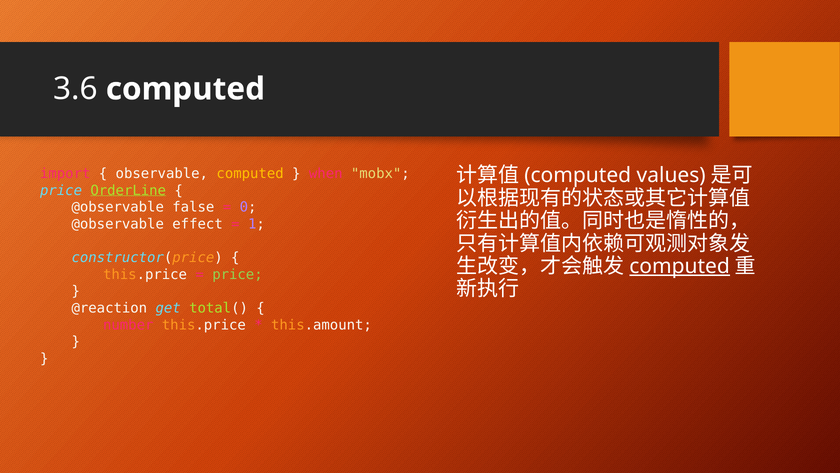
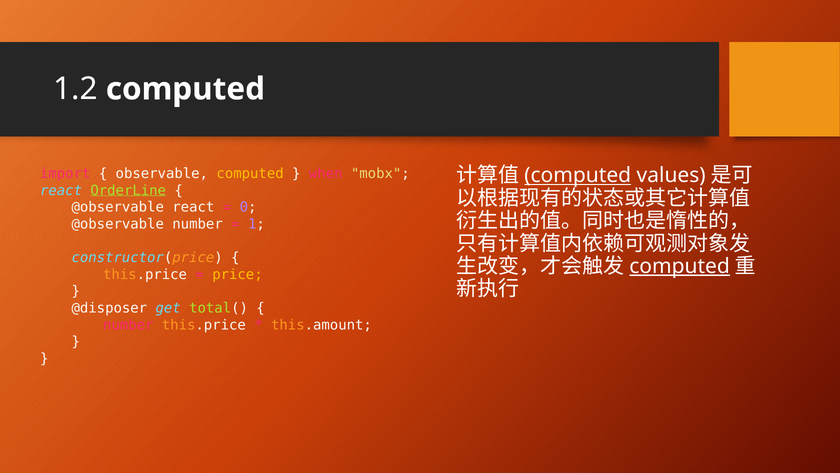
3.6: 3.6 -> 1.2 (75, 89)
computed underline: none -> present (578, 175)
price: price -> react (61, 190)
@observable false: false -> react (193, 207)
@observable effect: effect -> number (198, 224)
price colour: light green -> yellow (237, 274)
@reaction: @reaction -> @disposer (109, 308)
